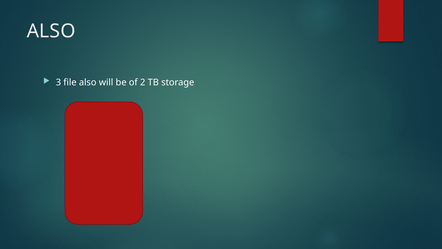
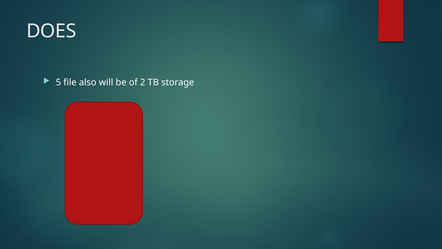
ALSO: ALSO -> DOES (51, 31)
3: 3 -> 5 (58, 82)
